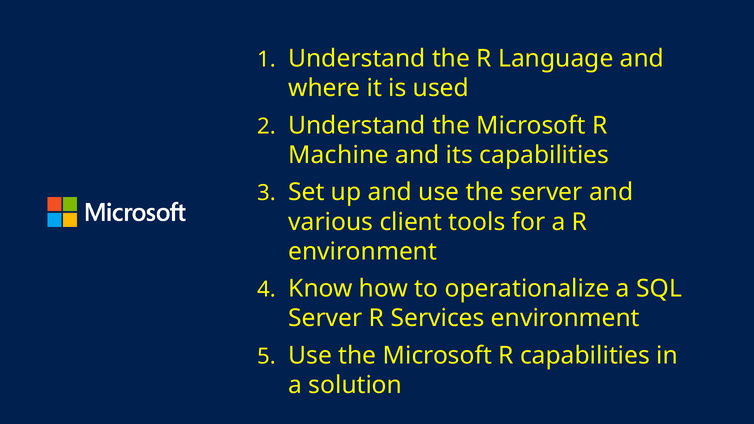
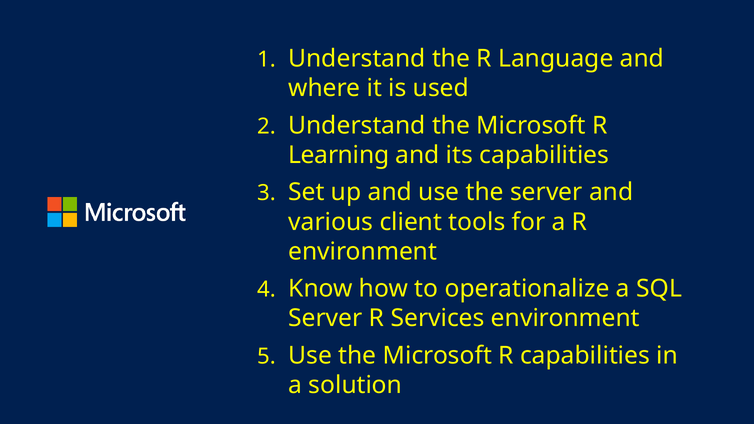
Machine: Machine -> Learning (339, 155)
